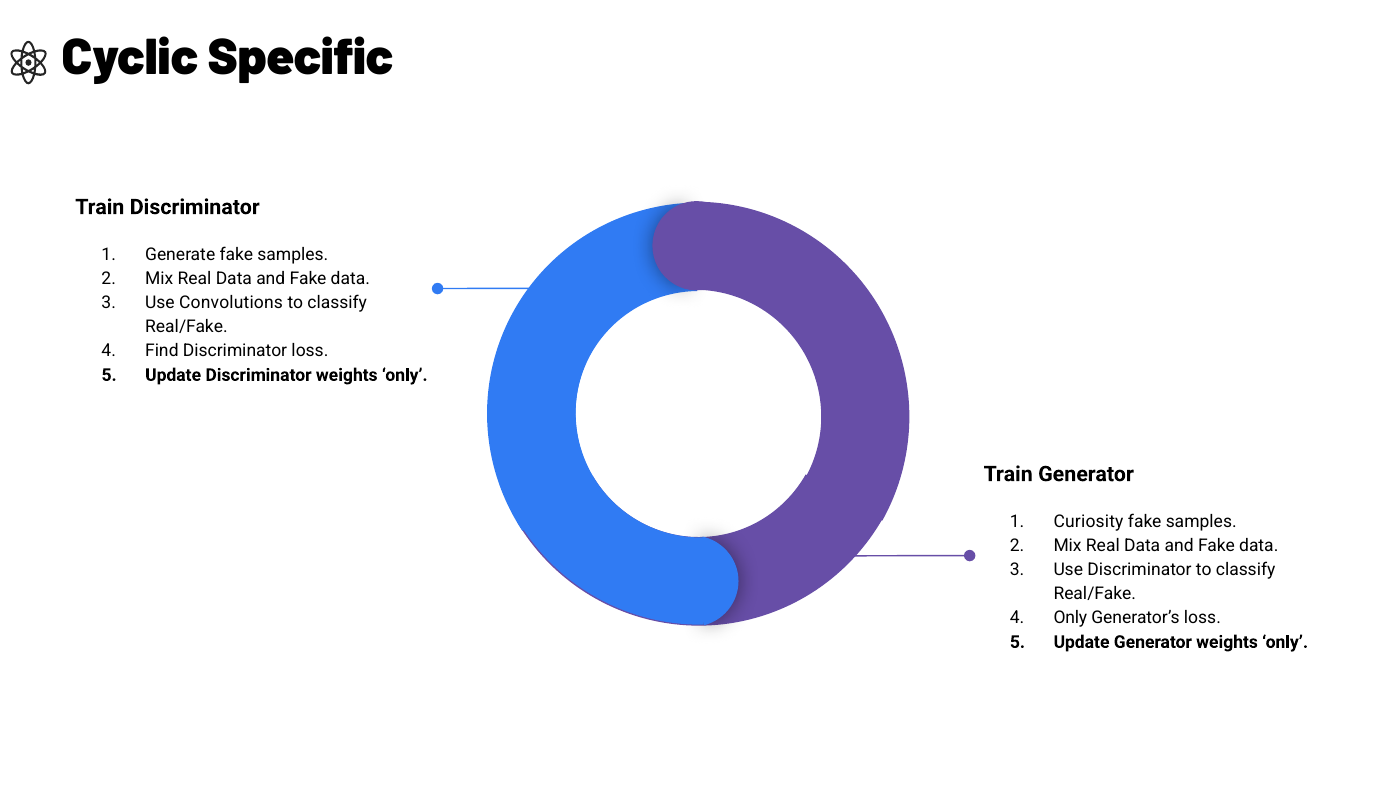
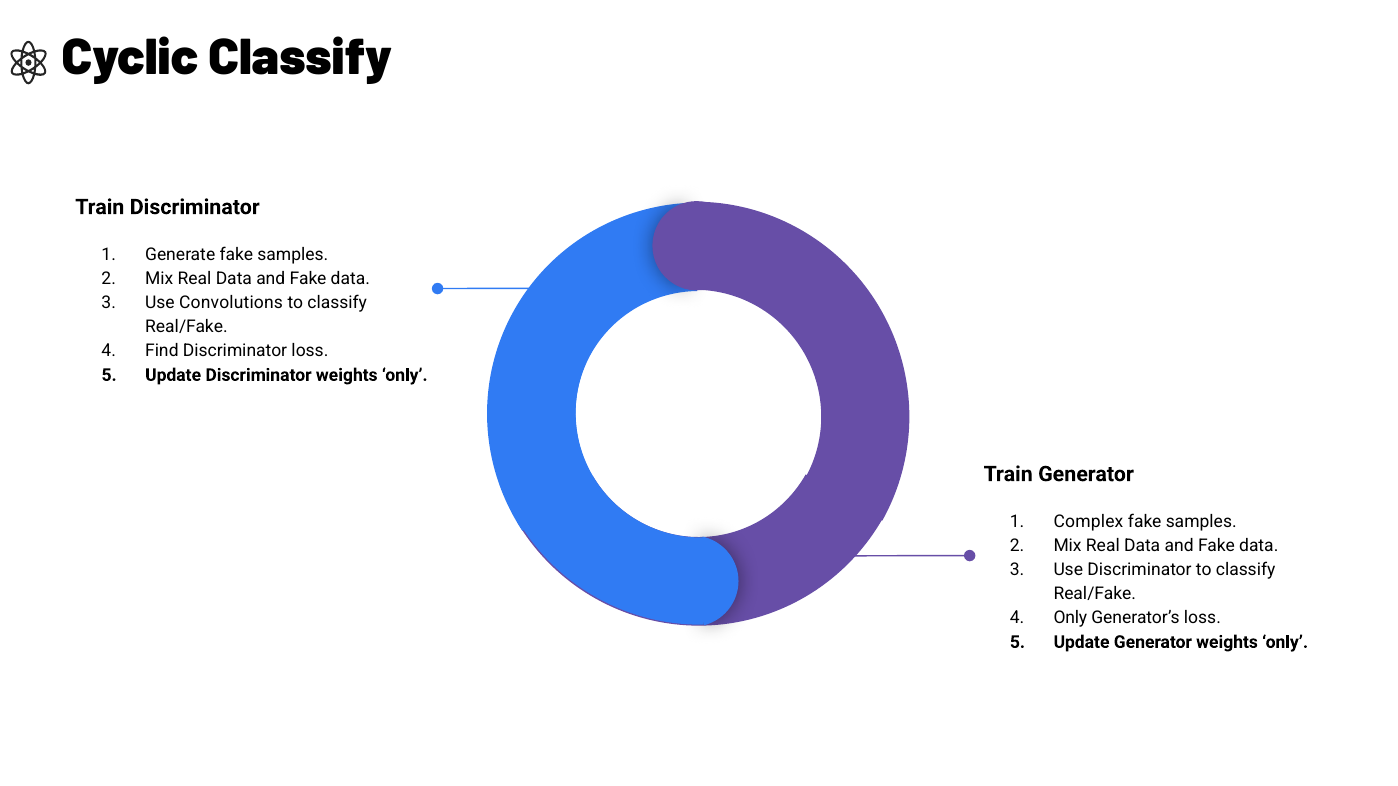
Cyclic Specific: Specific -> Classify (300, 58)
Curiosity: Curiosity -> Complex (1089, 522)
